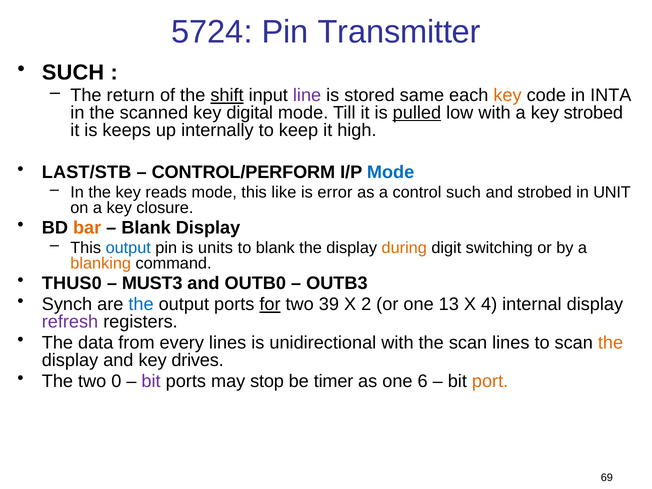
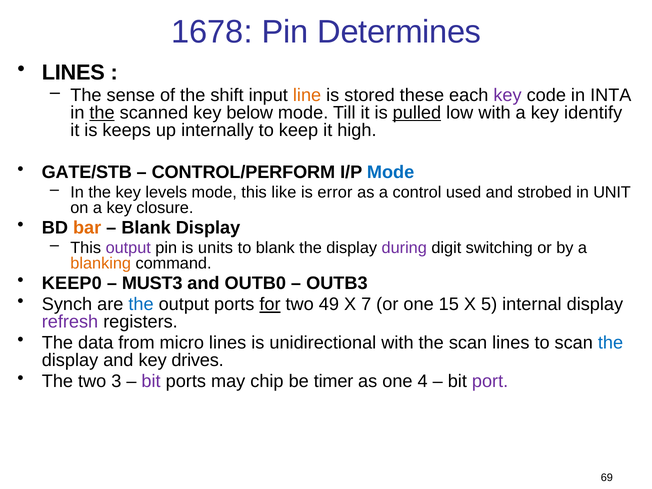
5724: 5724 -> 1678 (212, 32)
Transmitter: Transmitter -> Determines (399, 32)
SUCH: SUCH -> LINES (73, 73)
return: return -> sense (131, 95)
shift underline: present -> none (227, 95)
line colour: purple -> orange (307, 95)
same: same -> these (422, 95)
key colour: orange -> purple (508, 95)
the underline: none -> present (102, 113)
digital: digital -> below (250, 113)
key strobed: strobed -> identify (593, 113)
LAST/STB: LAST/STB -> GATE/STB (87, 172)
reads: reads -> levels (166, 192)
control such: such -> used (464, 192)
output colour: blue -> purple (128, 248)
during colour: orange -> purple (404, 248)
THUS0: THUS0 -> KEEP0 (72, 283)
39: 39 -> 49 (329, 304)
2: 2 -> 7 (366, 304)
13: 13 -> 15 (449, 304)
4: 4 -> 5 (489, 304)
every: every -> micro (182, 343)
the colour: orange -> blue (611, 343)
0: 0 -> 3 (116, 381)
stop: stop -> chip (267, 381)
6: 6 -> 4 (423, 381)
port colour: orange -> purple (490, 381)
